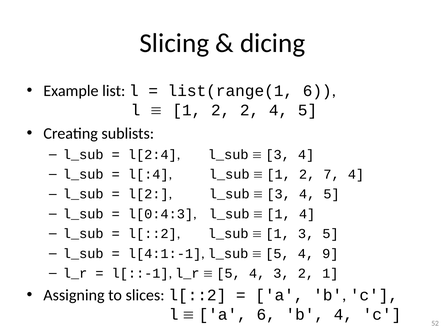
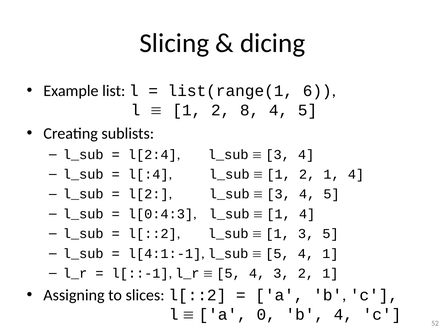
2 2: 2 -> 8 (250, 110)
1 2 7: 7 -> 1 (332, 174)
4 9: 9 -> 1 (330, 253)
a 6: 6 -> 0 (266, 314)
